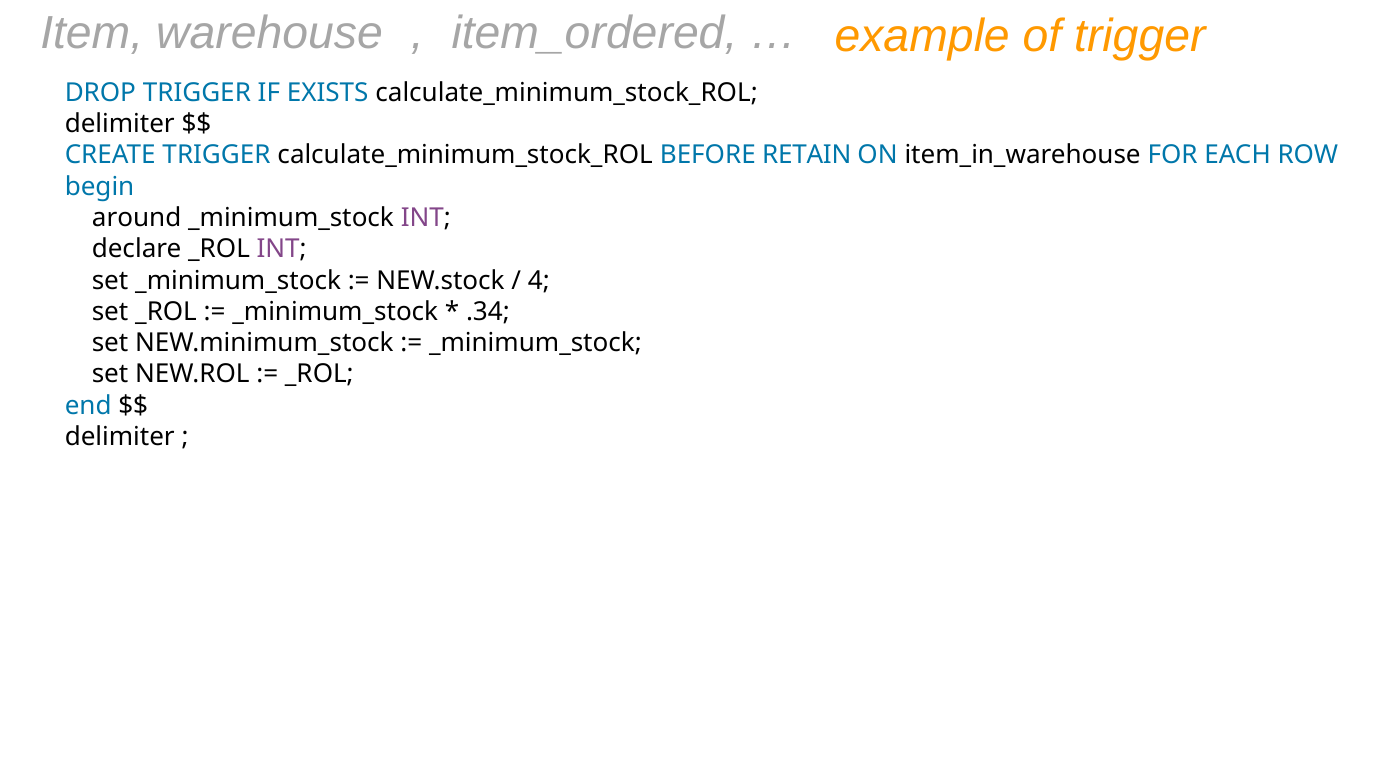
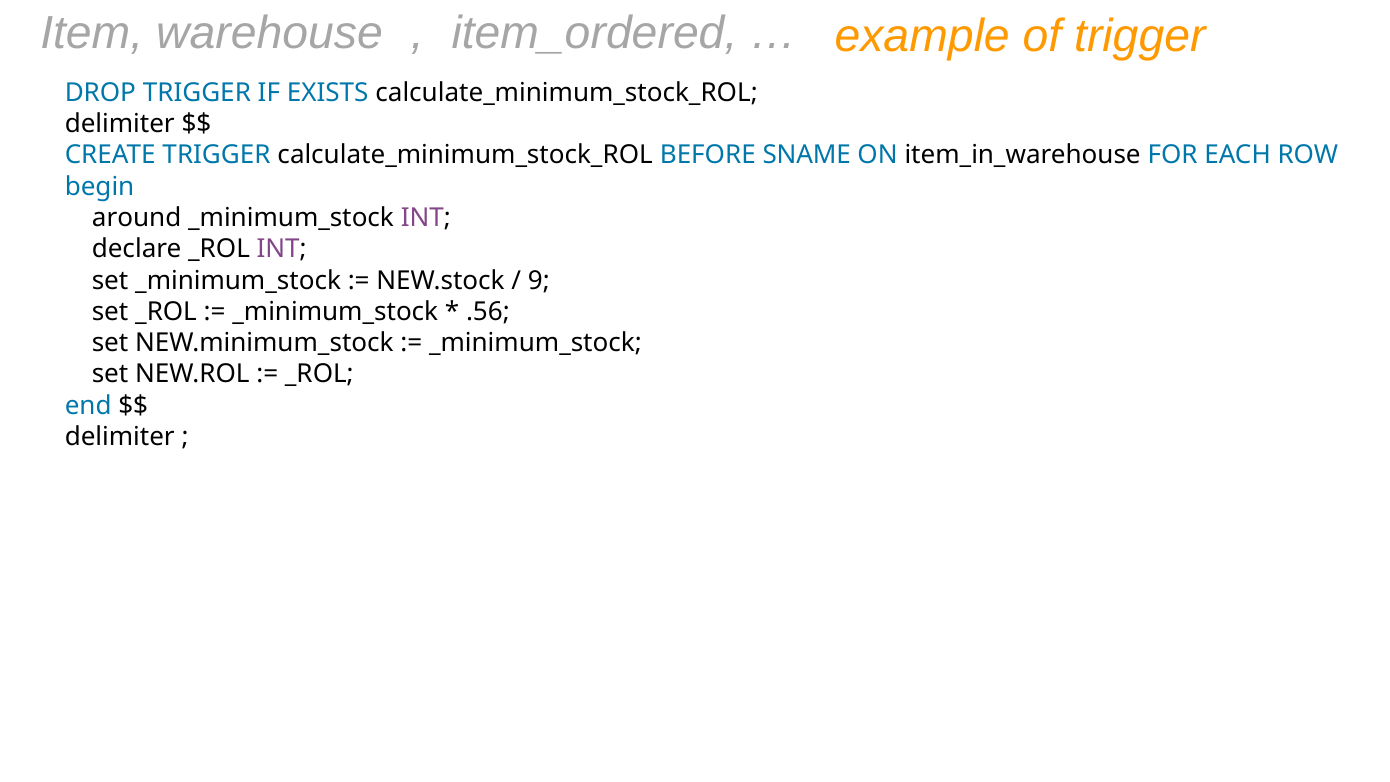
RETAIN: RETAIN -> SNAME (807, 155)
4: 4 -> 9 (539, 280)
.34: .34 -> .56 (488, 312)
